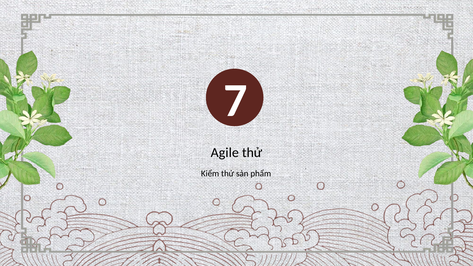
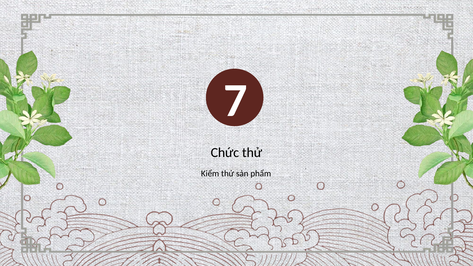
Agile: Agile -> Chức (225, 153)
